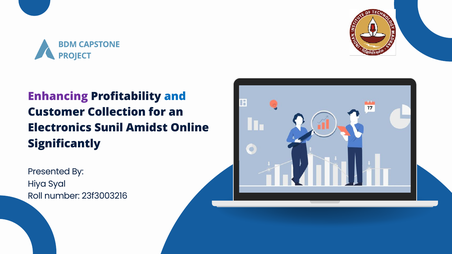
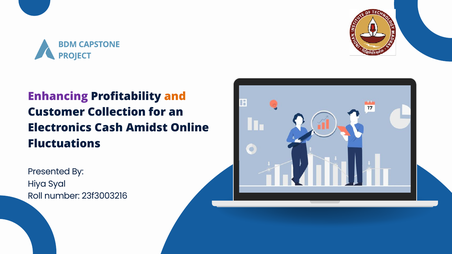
and colour: blue -> orange (175, 96)
Sunil: Sunil -> Cash (109, 128)
Significantly: Significantly -> Fluctuations (64, 144)
